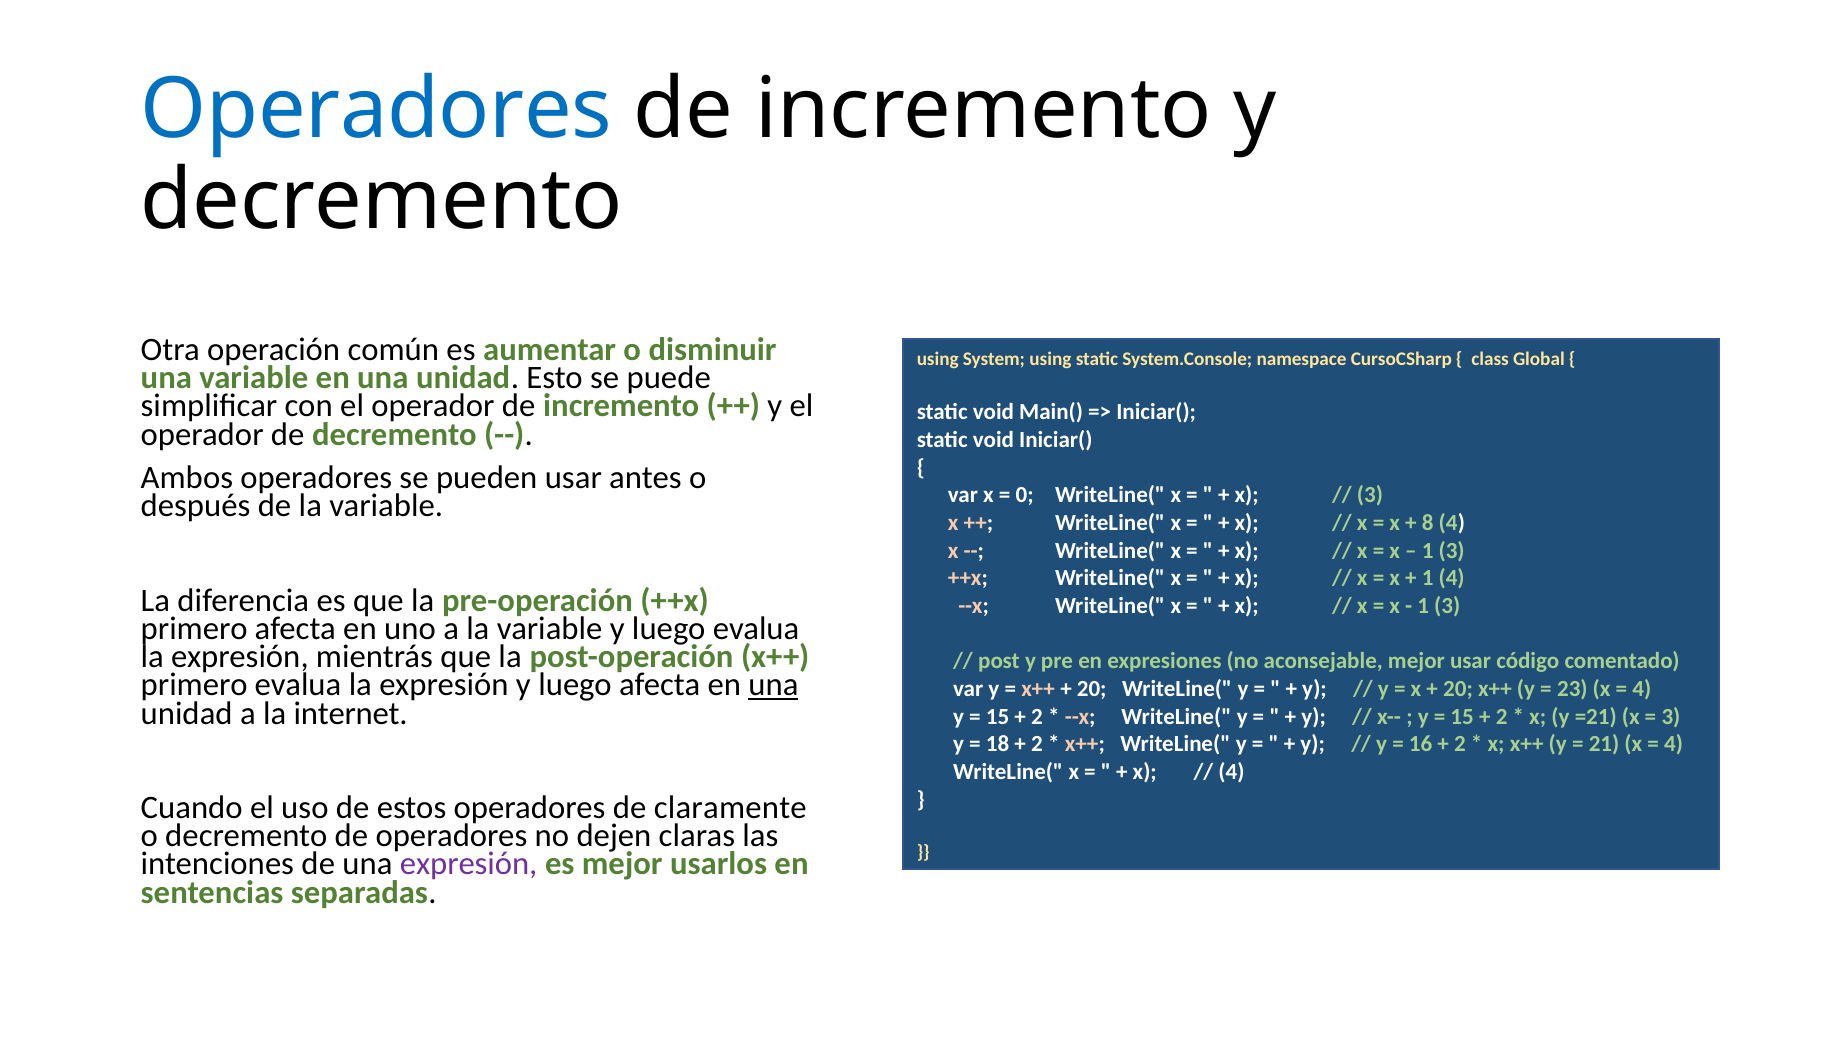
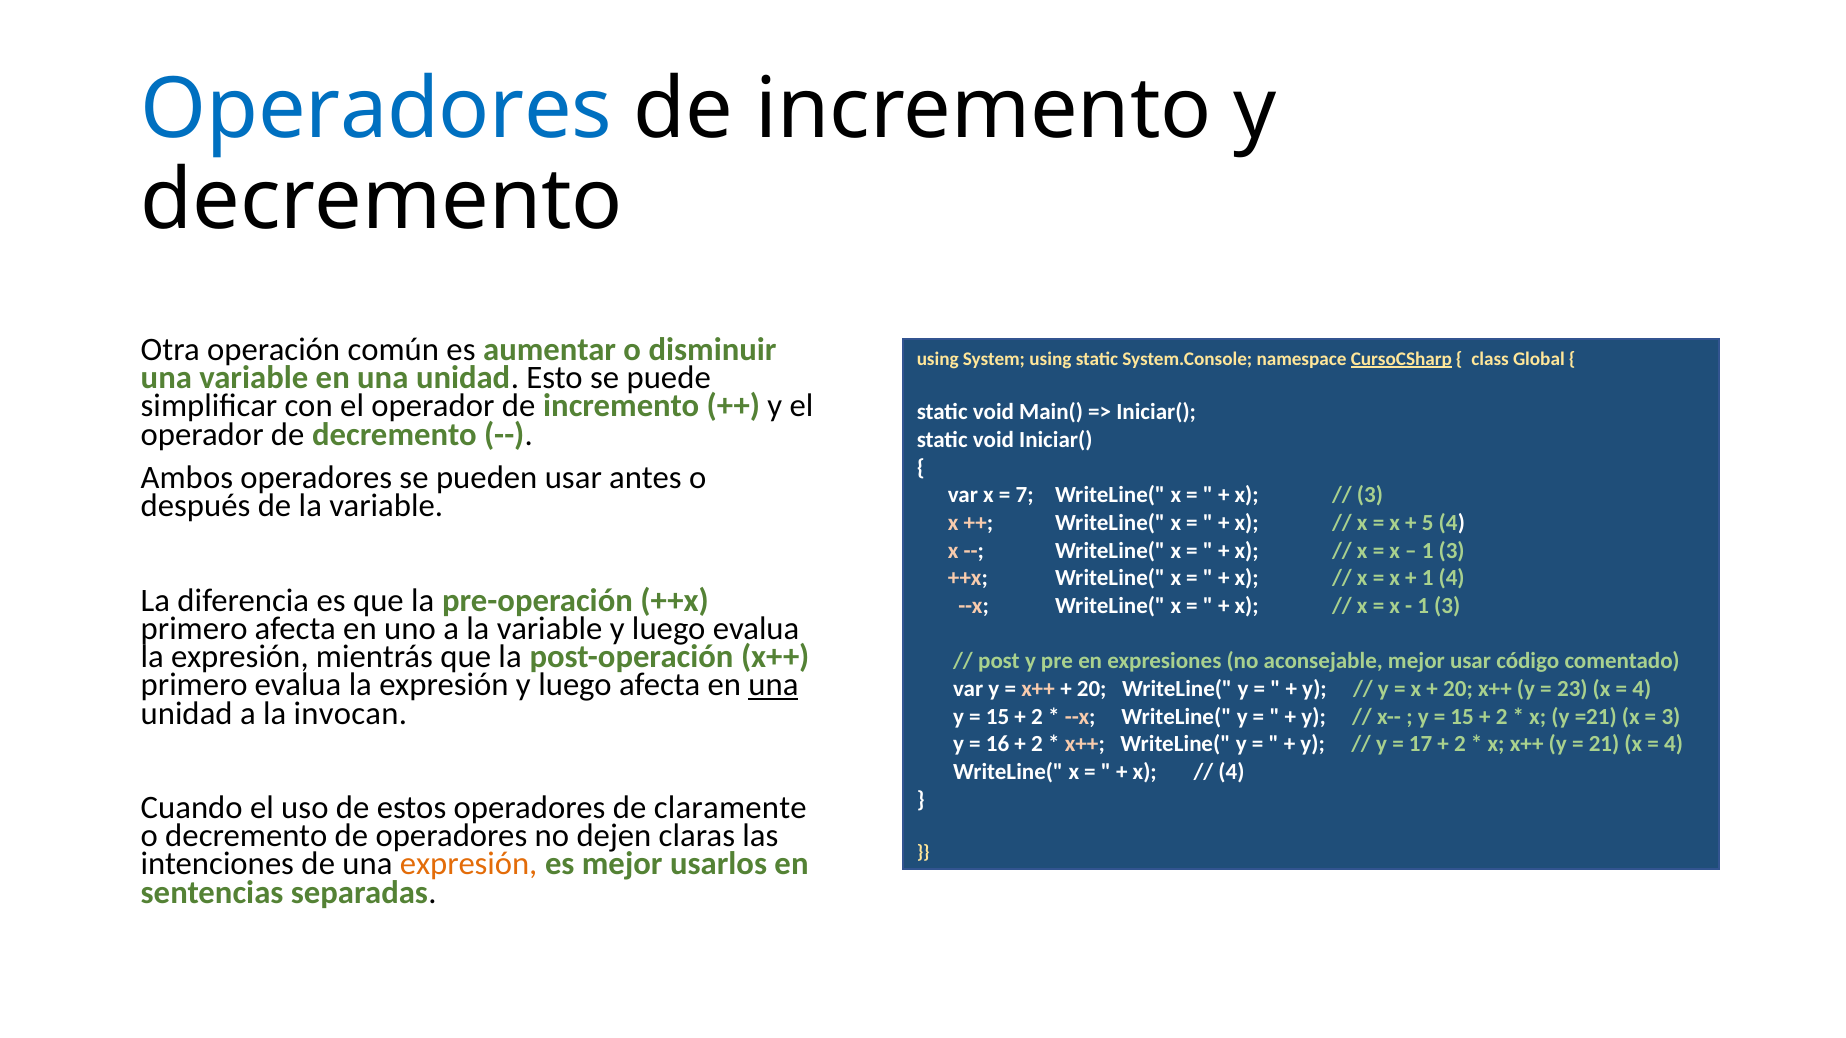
CursoCSharp underline: none -> present (1401, 359)
0: 0 -> 7 (1025, 495)
8: 8 -> 5 (1428, 523)
internet: internet -> invocan (350, 714)
18: 18 -> 16 (998, 744)
16: 16 -> 17 (1421, 744)
expresión colour: purple -> orange (469, 864)
